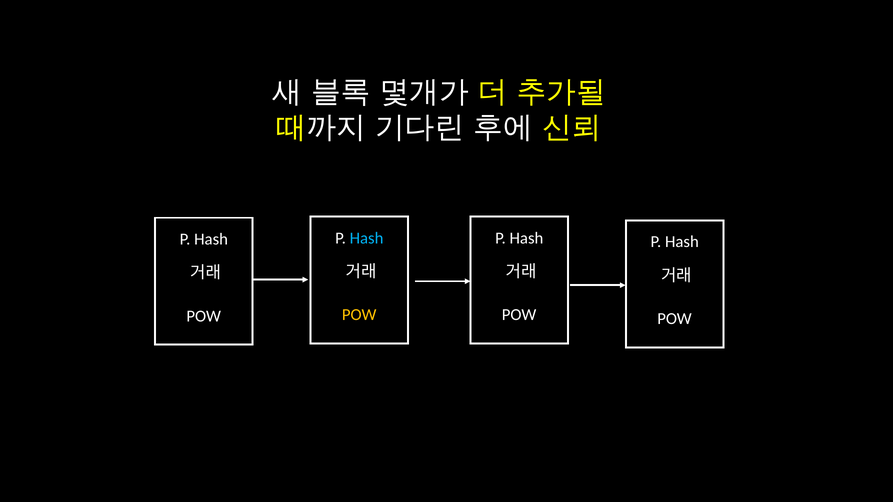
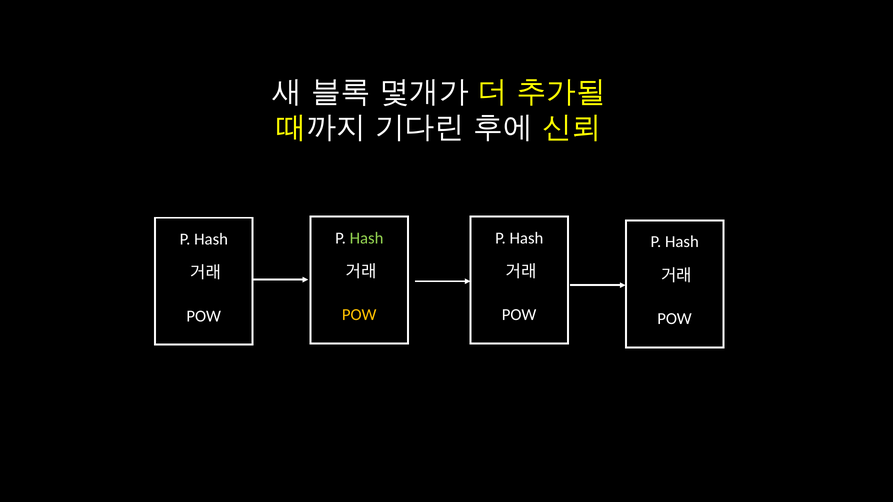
Hash colour: light blue -> light green (367, 238)
